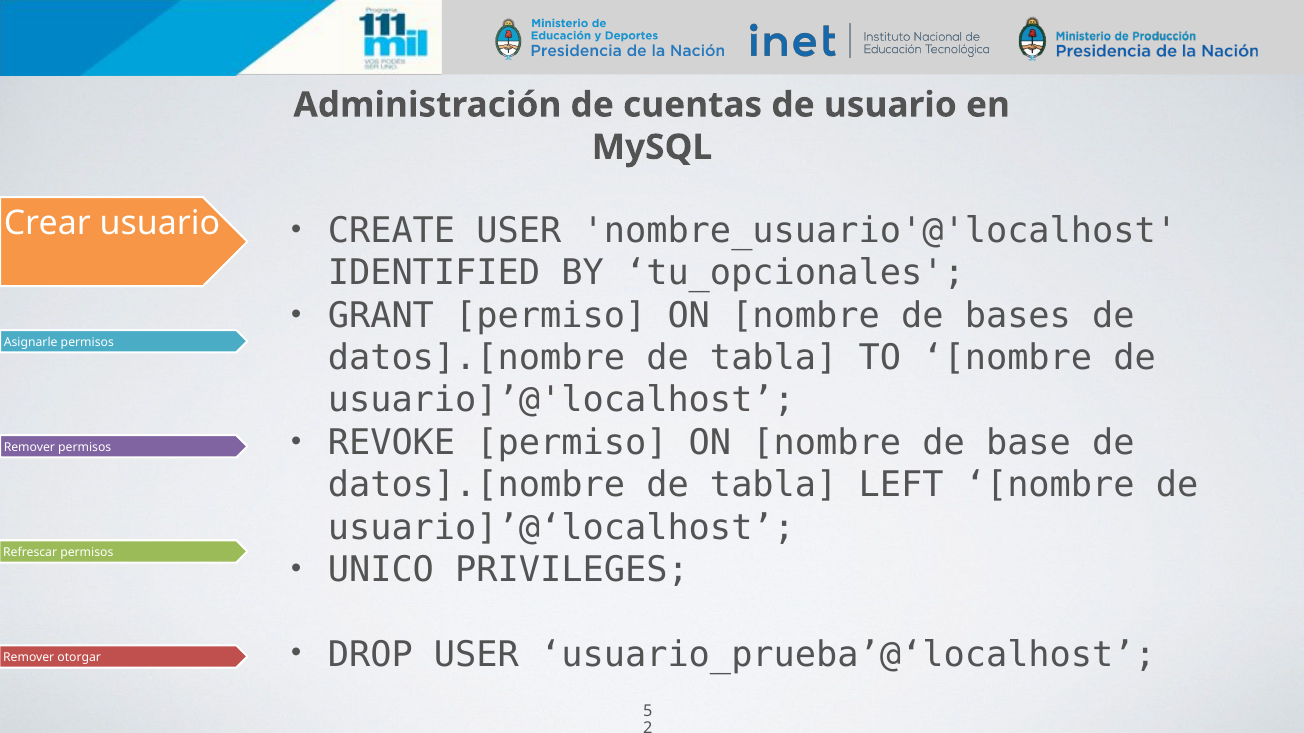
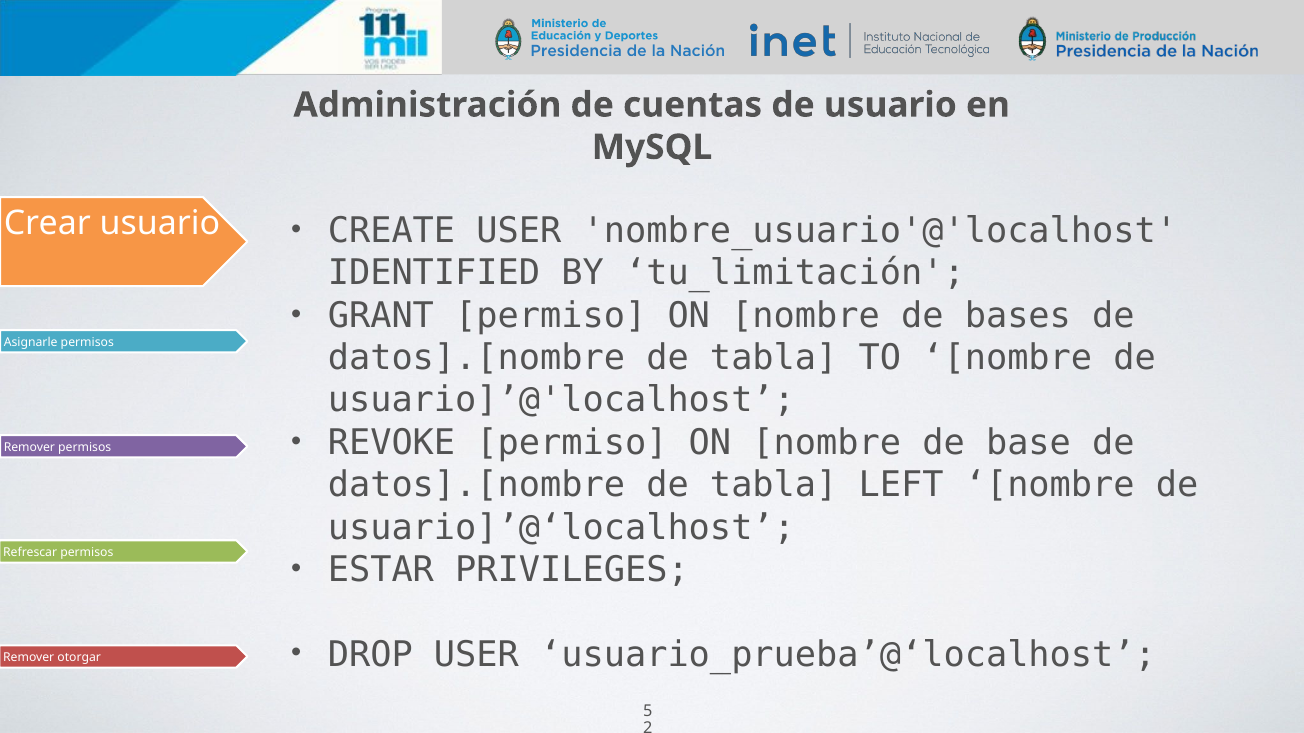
tu_opcionales: tu_opcionales -> tu_limitación (795, 273)
UNICO: UNICO -> ESTAR (381, 570)
